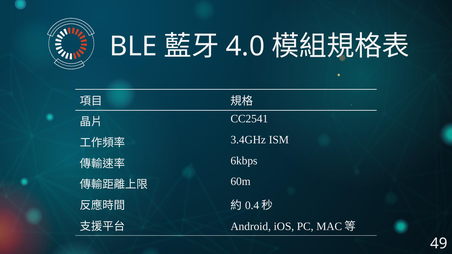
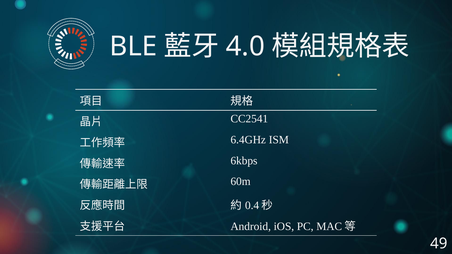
3.4GHz: 3.4GHz -> 6.4GHz (248, 140)
